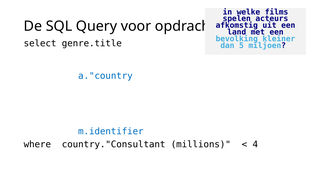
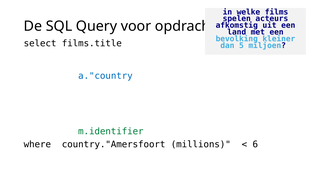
genre.title: genre.title -> films.title (92, 43)
m.identifier colour: blue -> green (111, 131)
country."Consultant: country."Consultant -> country."Amersfoort (114, 144)
4: 4 -> 6 (255, 144)
